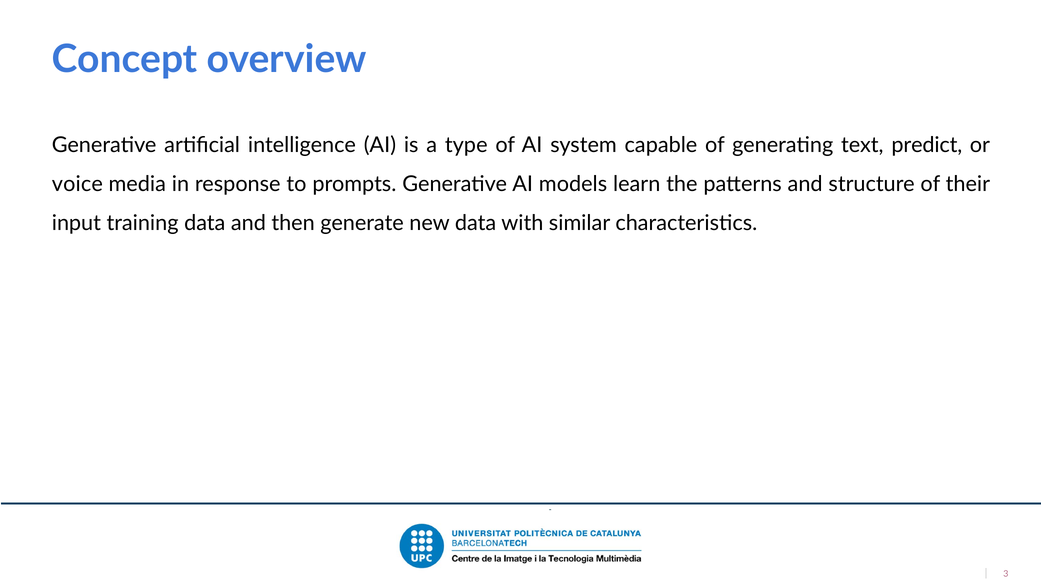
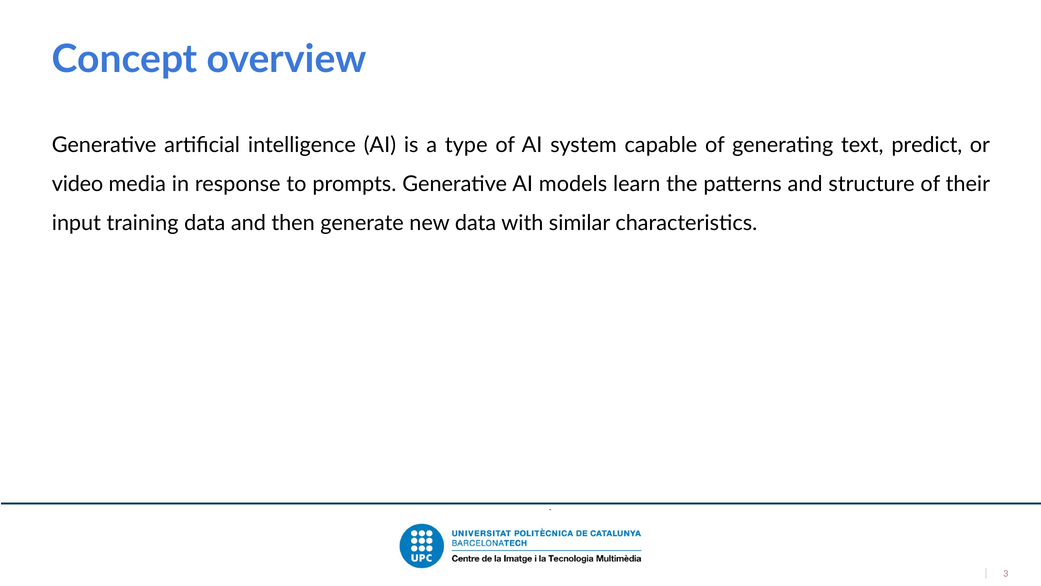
voice: voice -> video (78, 184)
